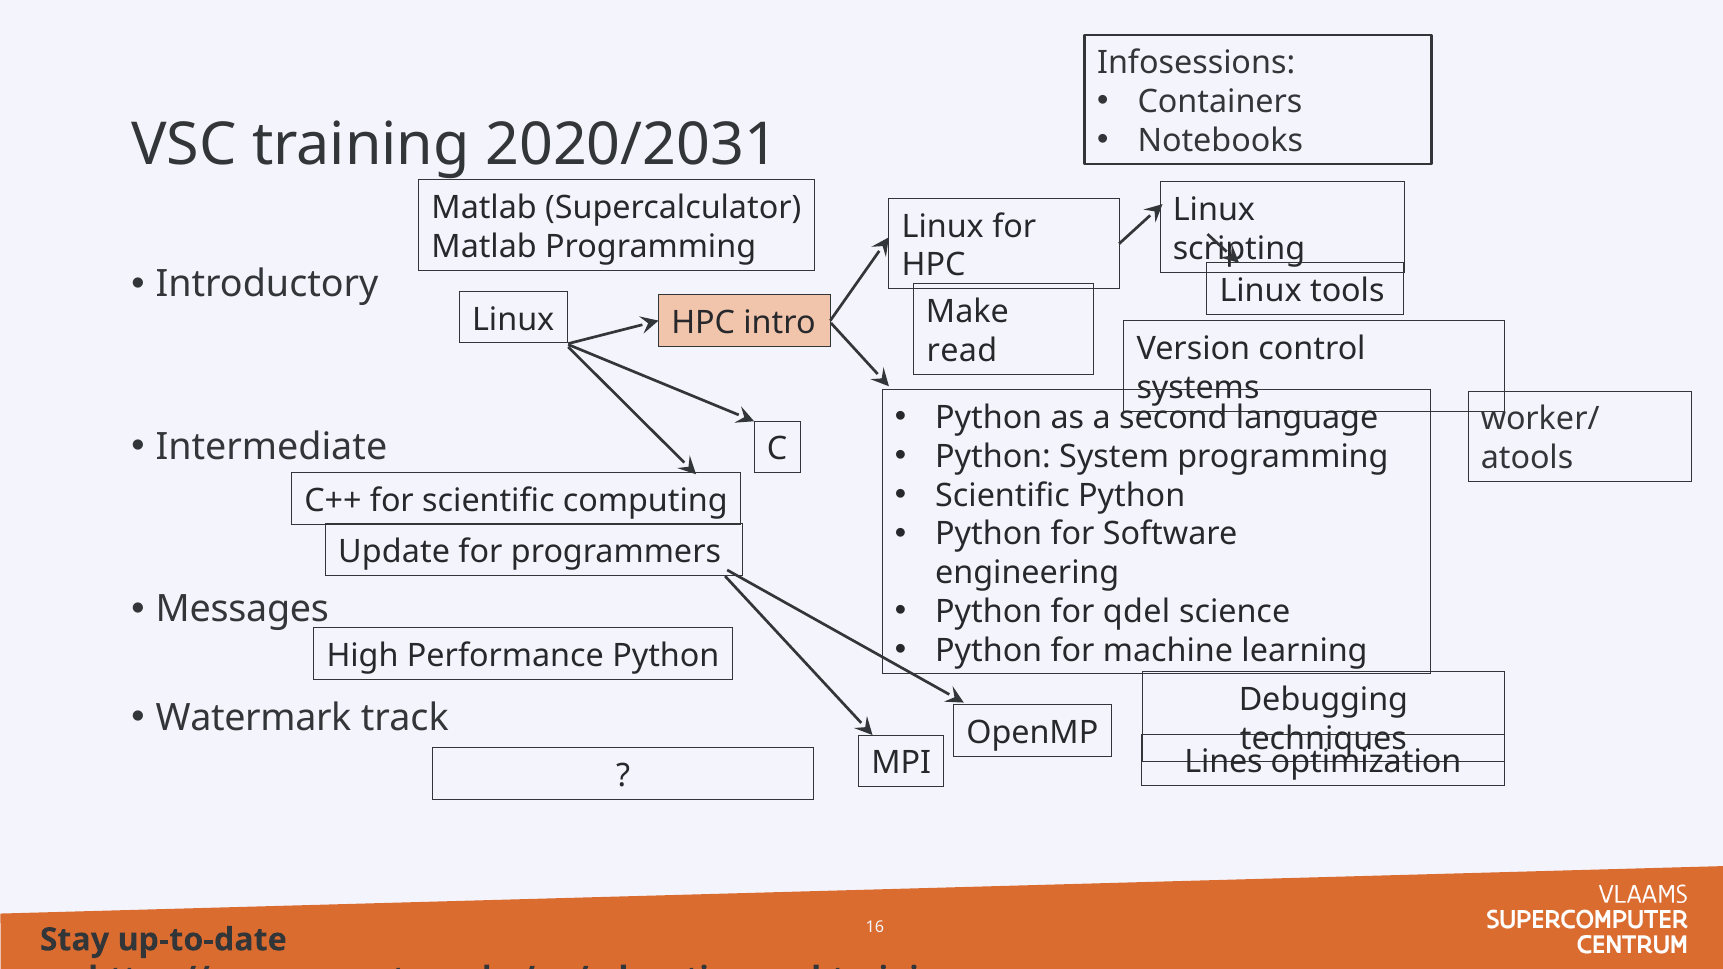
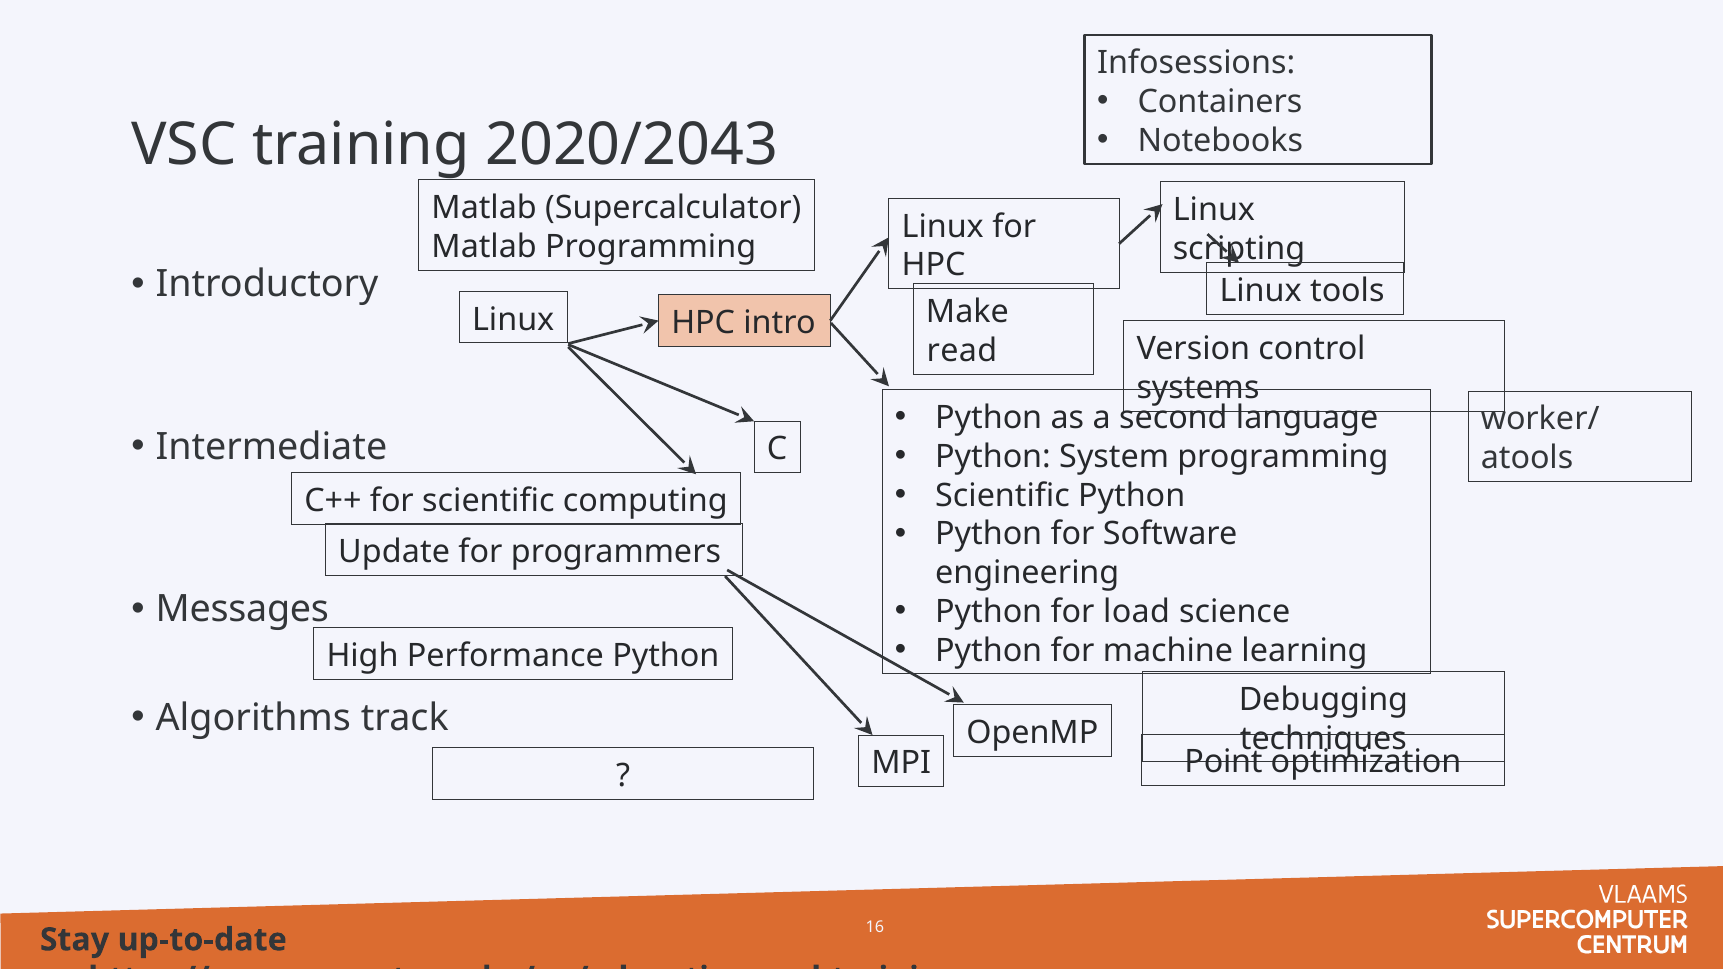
2020/2031: 2020/2031 -> 2020/2043 (632, 145)
qdel: qdel -> load (1137, 612)
Watermark: Watermark -> Algorithms (253, 718)
Lines: Lines -> Point (1224, 762)
